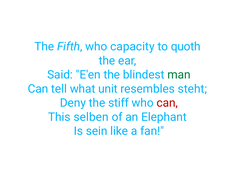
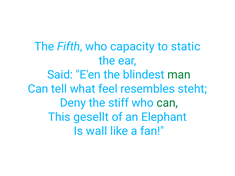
quoth: quoth -> static (186, 47)
unit: unit -> feel (108, 89)
can colour: red -> green (167, 103)
selben: selben -> gesellt (91, 117)
sein: sein -> wall (97, 131)
